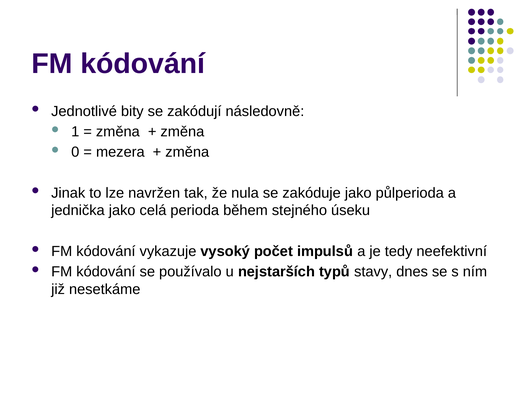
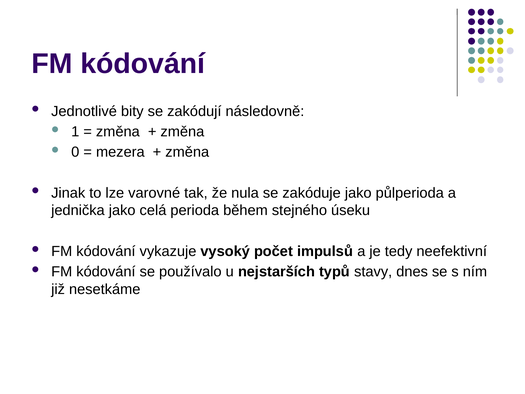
navržen: navržen -> varovné (154, 193)
